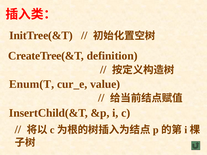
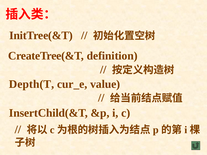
Enum(T: Enum(T -> Depth(T (32, 84)
